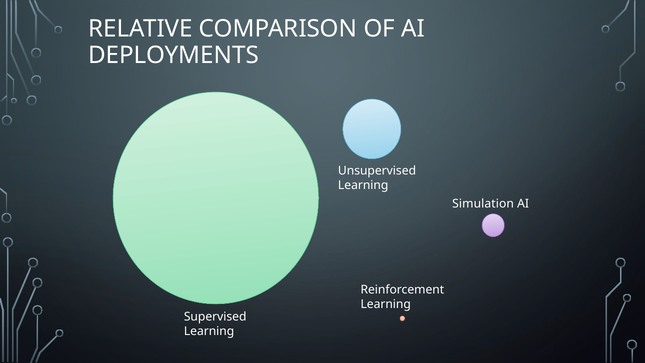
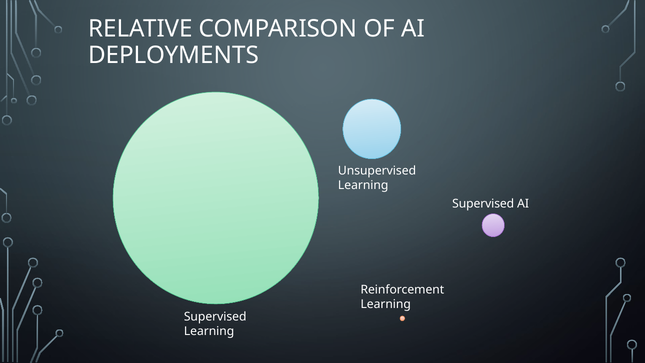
Simulation: Simulation -> Supervised (483, 204)
